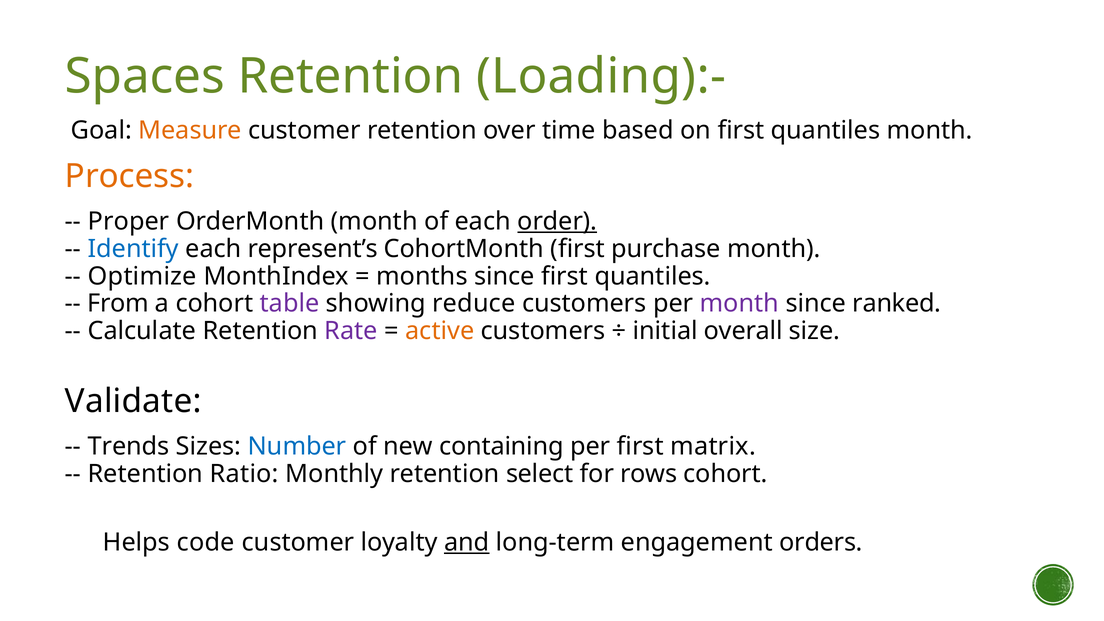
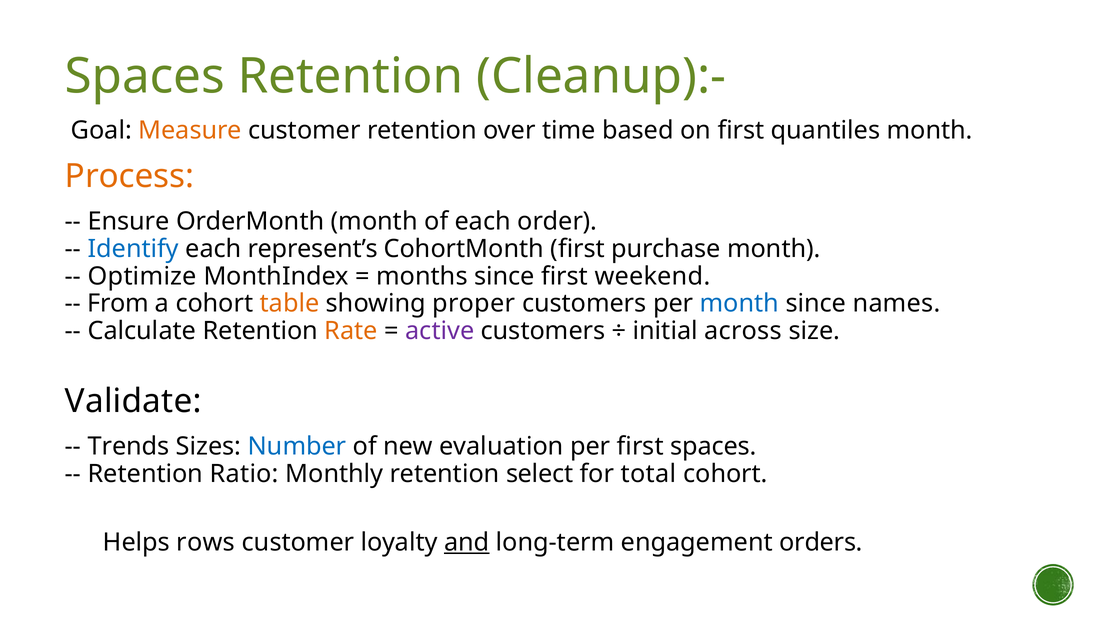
Loading):-: Loading):- -> Cleanup):- (601, 76)
Proper: Proper -> Ensure (129, 222)
order underline: present -> none (557, 222)
since first quantiles: quantiles -> weekend (652, 276)
table colour: purple -> orange (290, 304)
reduce: reduce -> proper (474, 304)
month colour: purple -> blue (739, 304)
ranked: ranked -> names (897, 304)
Rate colour: purple -> orange (351, 331)
active colour: orange -> purple (440, 331)
overall: overall -> across (743, 331)
containing: containing -> evaluation (501, 447)
first matrix: matrix -> spaces (713, 447)
rows: rows -> total (648, 474)
code: code -> rows (206, 542)
